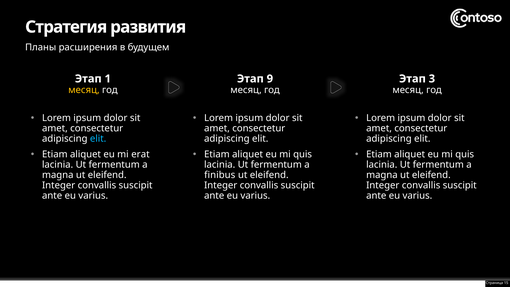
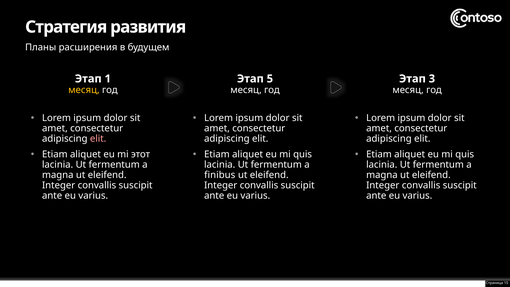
9: 9 -> 5 (270, 79)
elit colour: light blue -> pink (98, 139)
erat: erat -> этот (141, 154)
